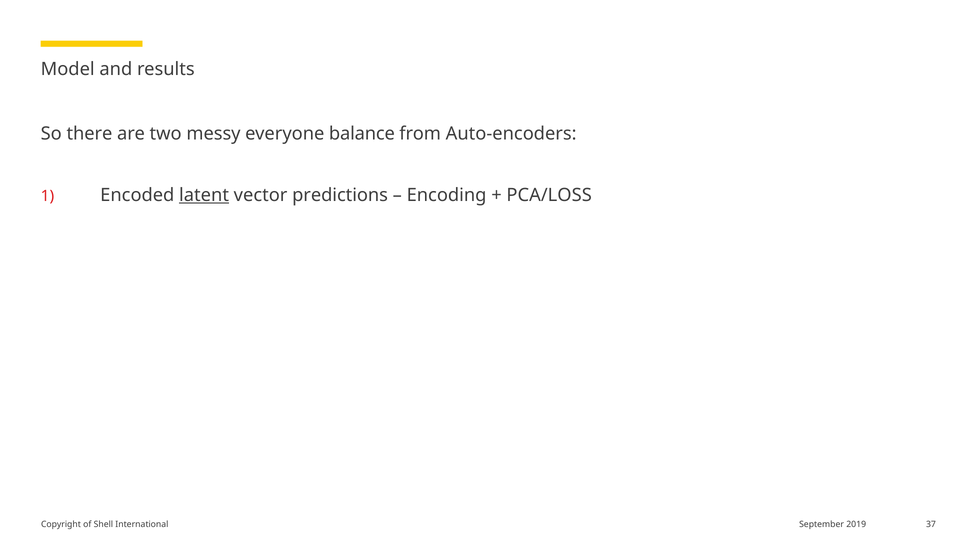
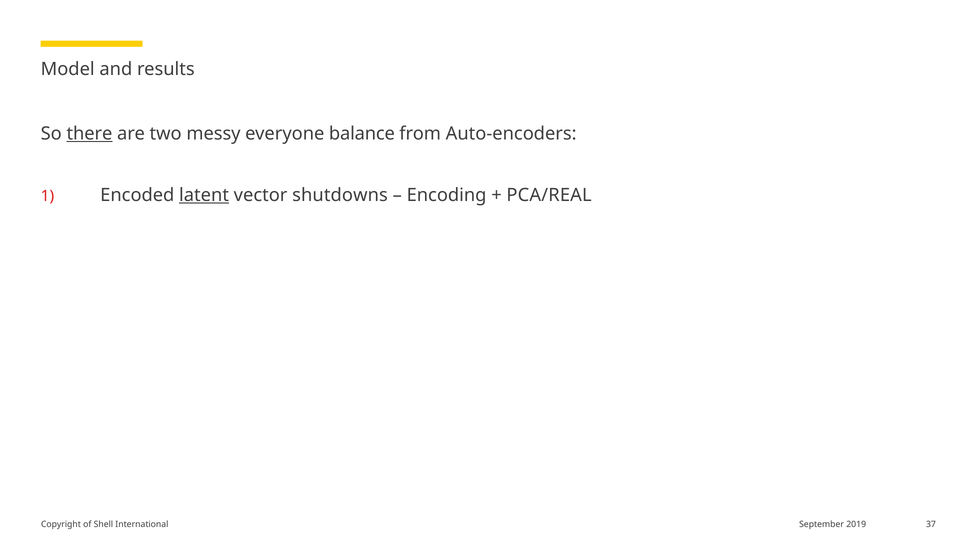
there underline: none -> present (89, 133)
predictions: predictions -> shutdowns (340, 195)
PCA/LOSS: PCA/LOSS -> PCA/REAL (549, 195)
